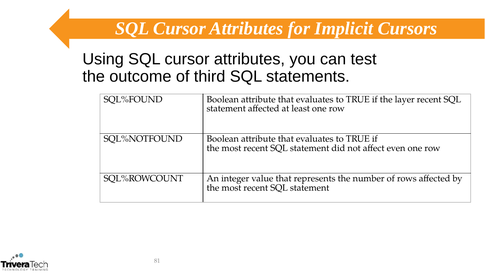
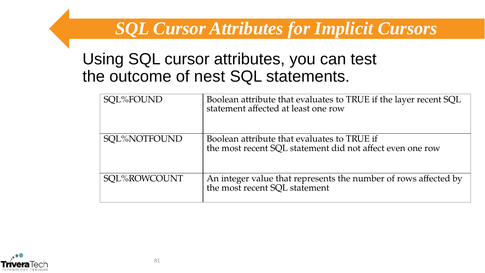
third: third -> nest (210, 76)
